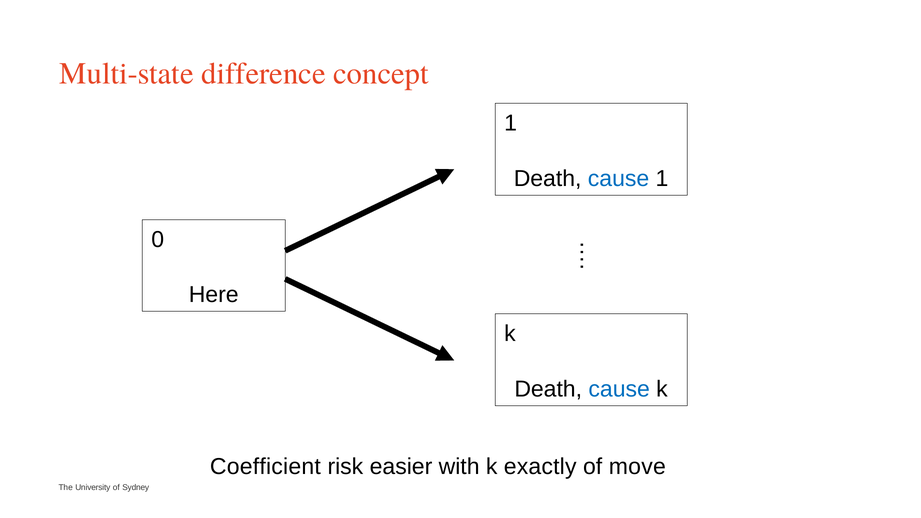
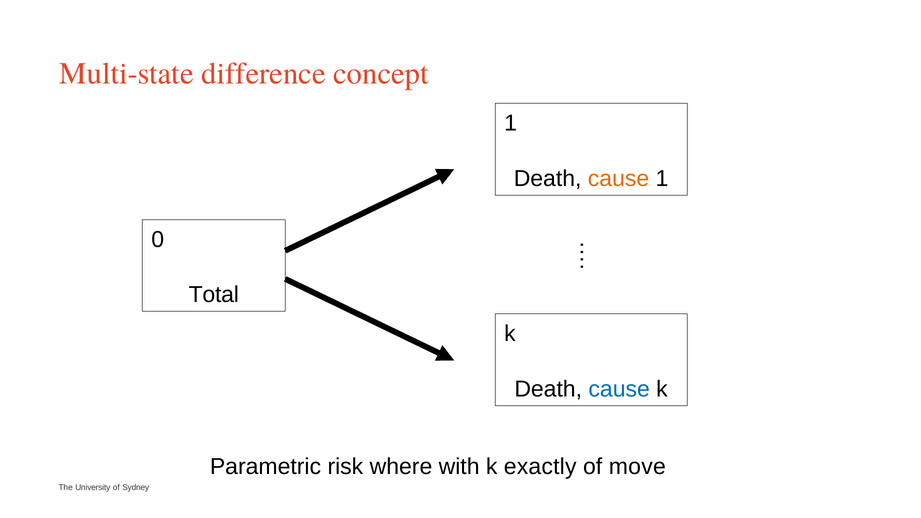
cause colour: blue -> orange (619, 179)
Here: Here -> Total (214, 295)
Coefficient: Coefficient -> Parametric (265, 466)
easier: easier -> where (401, 466)
